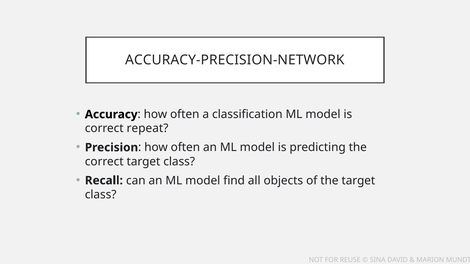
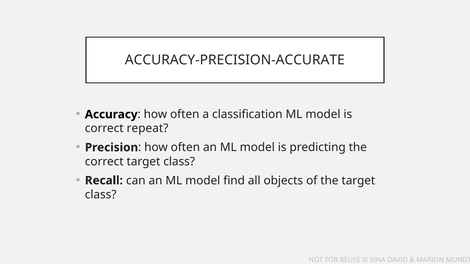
ACCURACY-PRECISION-NETWORK: ACCURACY-PRECISION-NETWORK -> ACCURACY-PRECISION-ACCURATE (235, 60)
